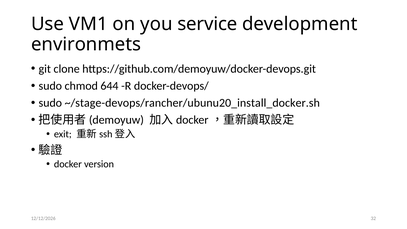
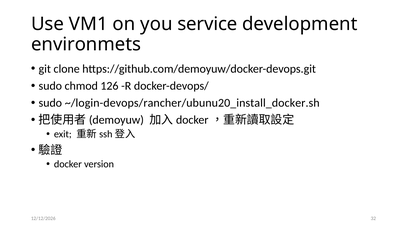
644: 644 -> 126 (109, 86)
~/stage-devops/rancher/ubunu20_install_docker.sh: ~/stage-devops/rancher/ubunu20_install_docker.sh -> ~/login-devops/rancher/ubunu20_install_docker.sh (192, 103)
